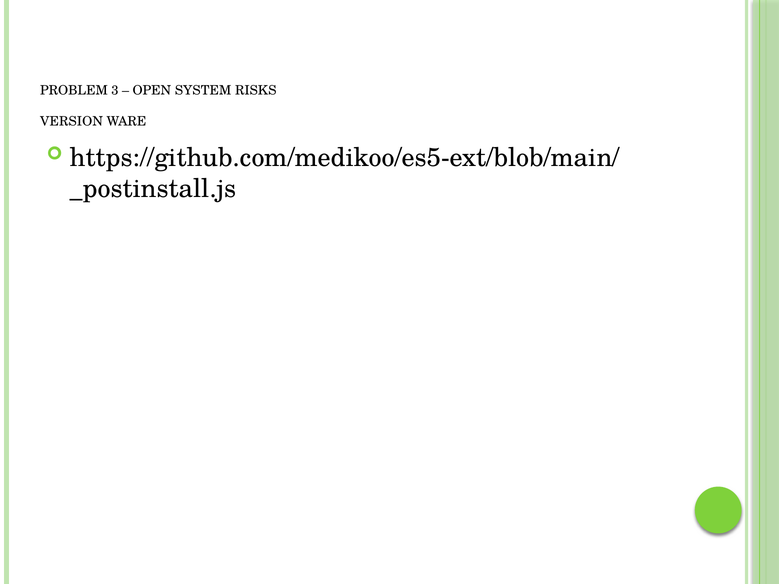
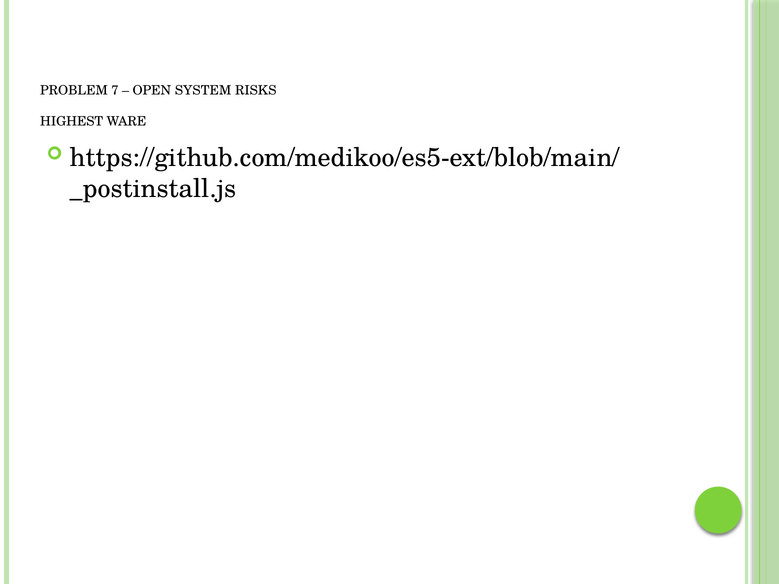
3: 3 -> 7 (115, 91)
VERSION: VERSION -> HIGHEST (72, 122)
